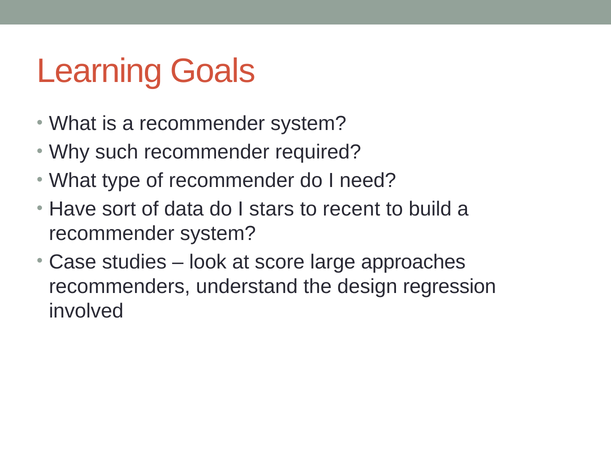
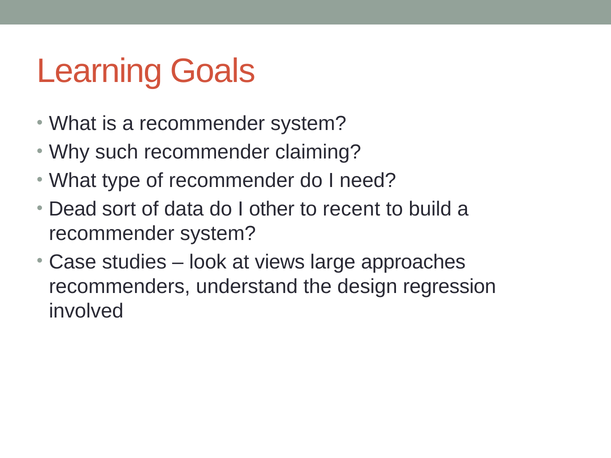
required: required -> claiming (318, 152)
Have: Have -> Dead (73, 209)
stars: stars -> other (272, 209)
score: score -> views (280, 262)
